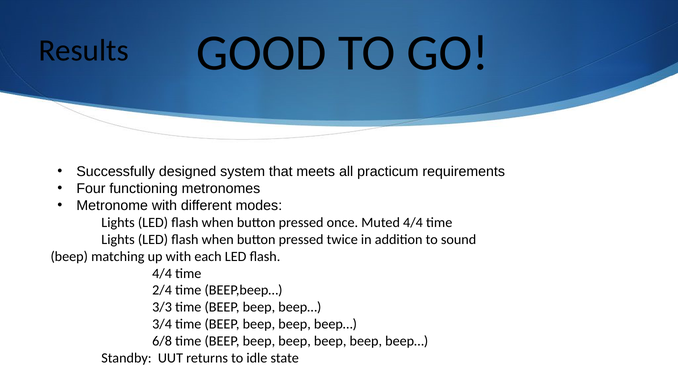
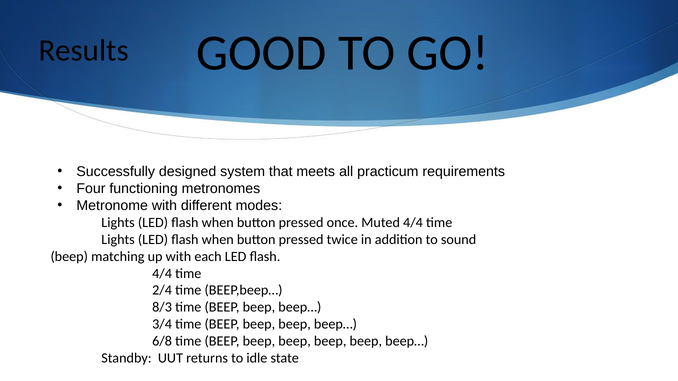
3/3: 3/3 -> 8/3 (162, 308)
